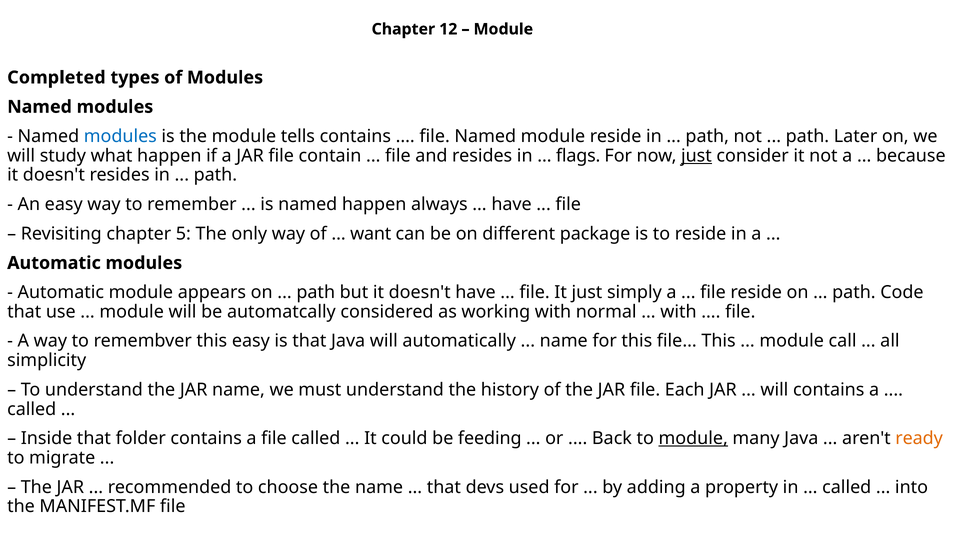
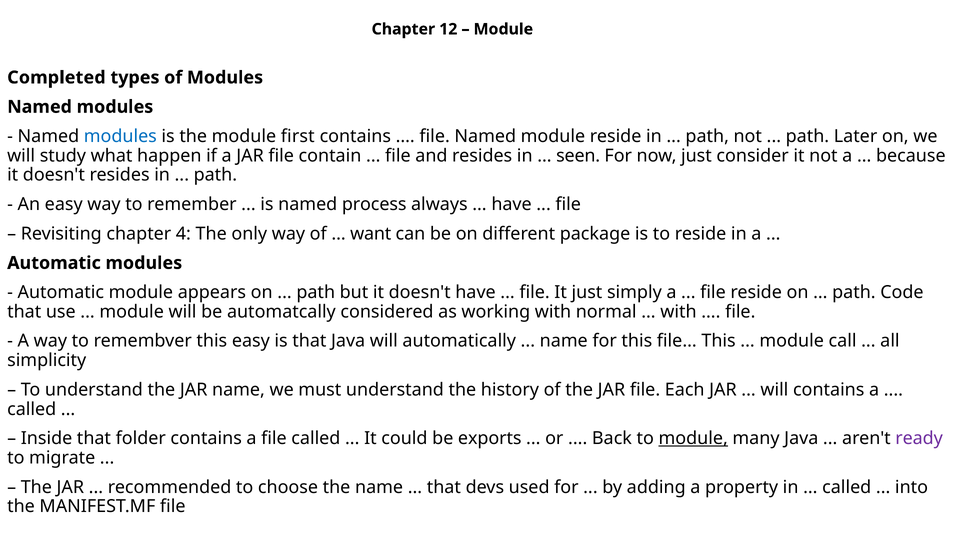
tells: tells -> first (298, 136)
flags: flags -> seen (578, 156)
just underline: present -> none (696, 156)
named happen: happen -> process (374, 204)
5: 5 -> 4 (183, 234)
feeding: feeding -> exports (490, 439)
ready colour: orange -> purple (919, 439)
